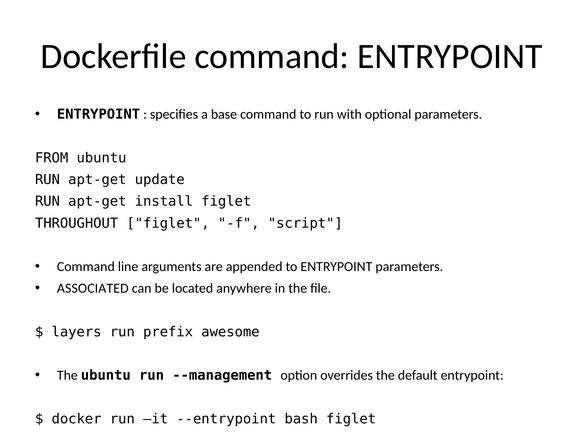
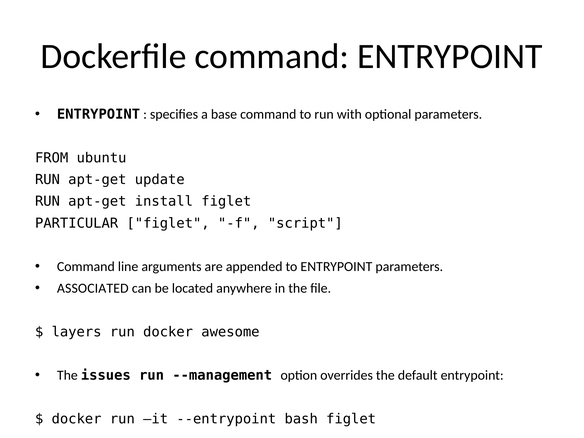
THROUGHOUT: THROUGHOUT -> PARTICULAR (77, 223)
run prefix: prefix -> docker (168, 332)
The ubuntu: ubuntu -> issues (106, 375)
